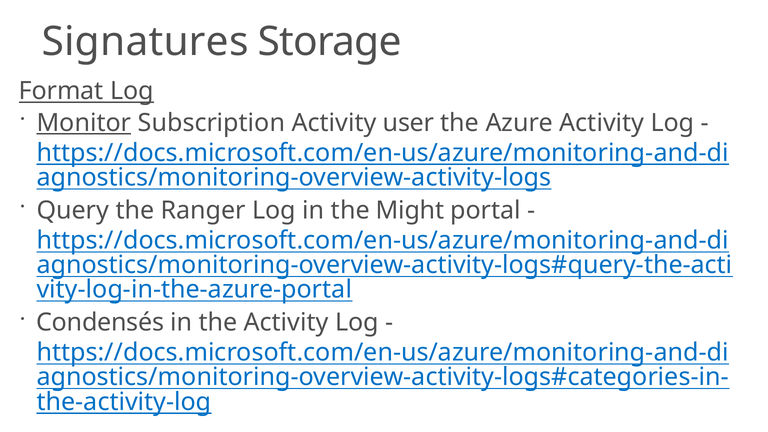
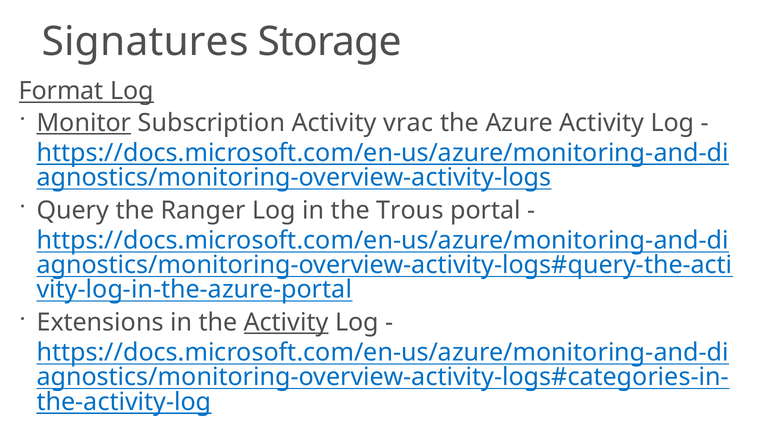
user: user -> vrac (408, 123)
Might: Might -> Trous (410, 210)
Condensés: Condensés -> Extensions (100, 322)
Activity underline: none -> present (286, 322)
